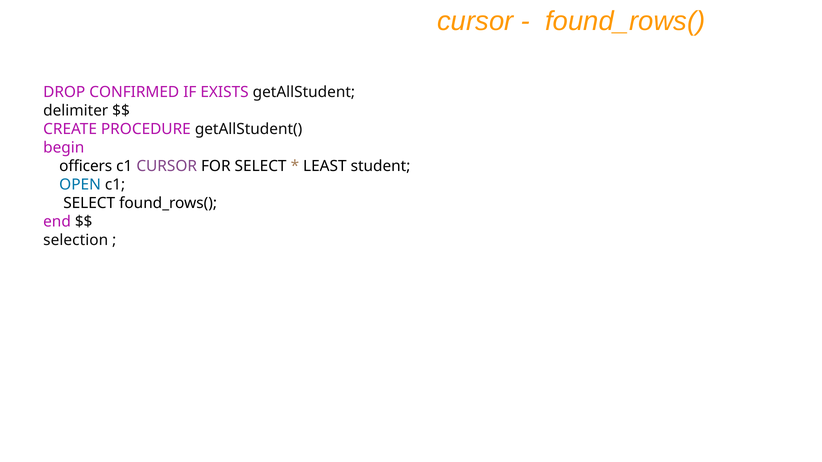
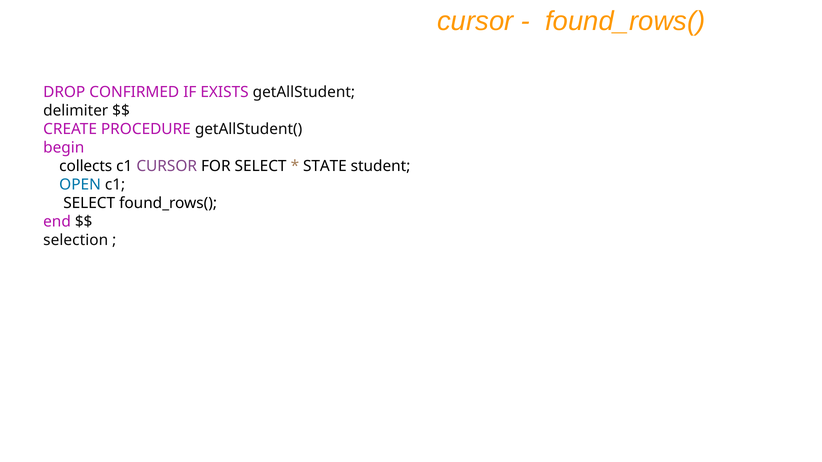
officers: officers -> collects (86, 166)
LEAST: LEAST -> STATE (325, 166)
